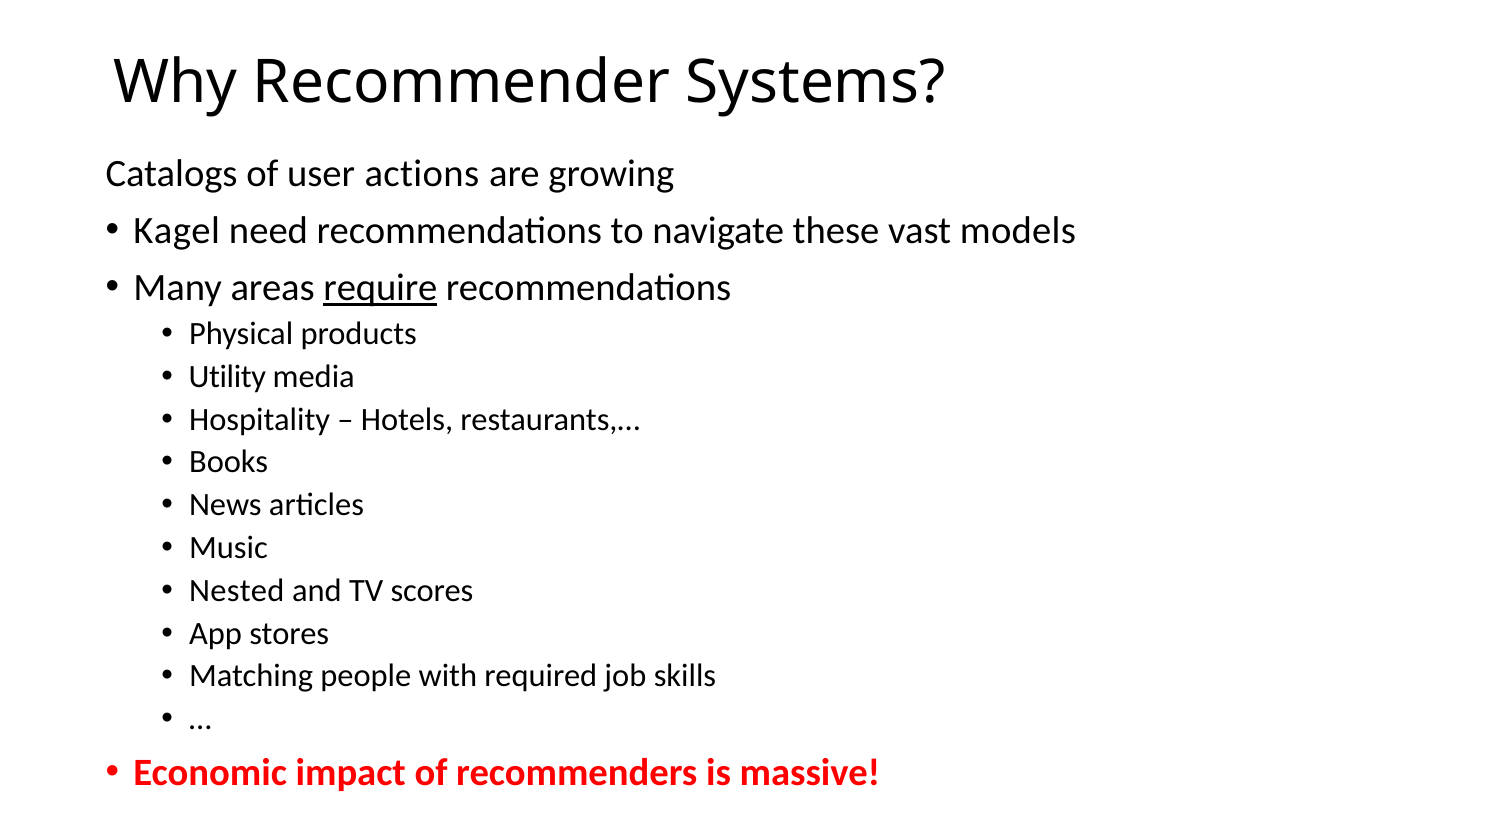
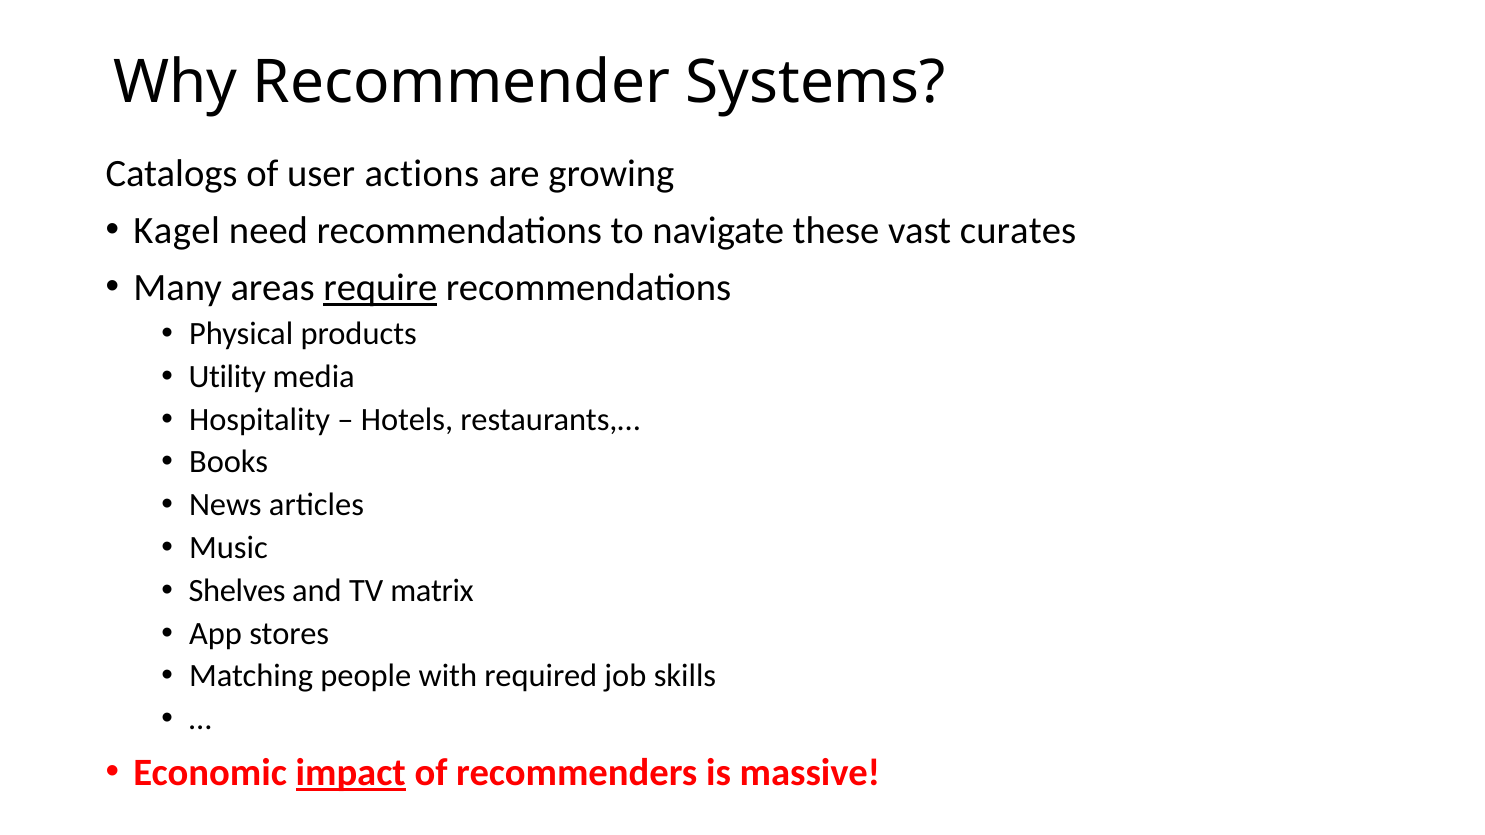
models: models -> curates (1018, 231)
Nested: Nested -> Shelves (237, 591)
scores: scores -> matrix (432, 591)
impact underline: none -> present (351, 773)
